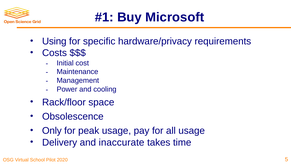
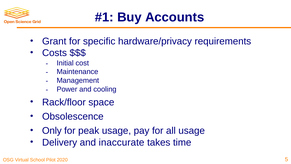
Microsoft: Microsoft -> Accounts (175, 17)
Using: Using -> Grant (54, 41)
